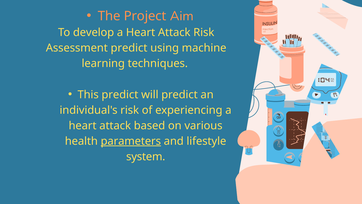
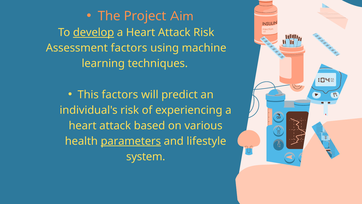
develop underline: none -> present (94, 32)
Assessment predict: predict -> factors (129, 48)
This predict: predict -> factors (120, 94)
